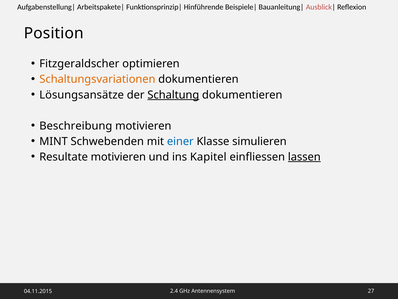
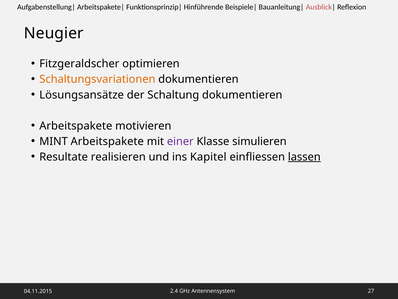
Position: Position -> Neugier (54, 33)
Schaltung underline: present -> none (173, 95)
Beschreibung: Beschreibung -> Arbeitspakete (76, 126)
MINT Schwebenden: Schwebenden -> Arbeitspakete (107, 141)
einer colour: blue -> purple (180, 141)
Resultate motivieren: motivieren -> realisieren (118, 157)
